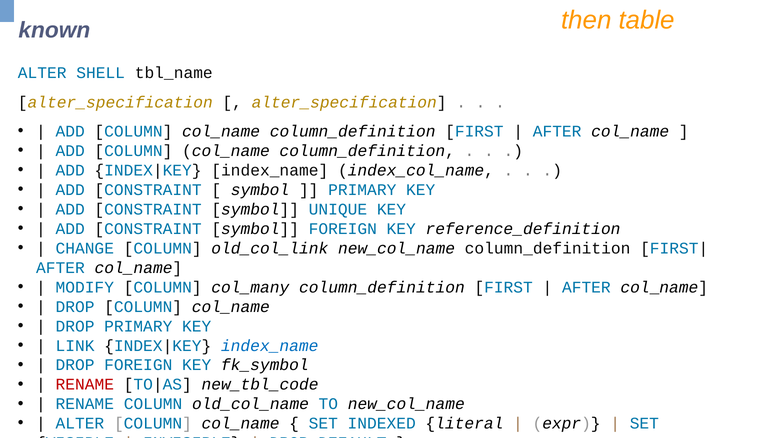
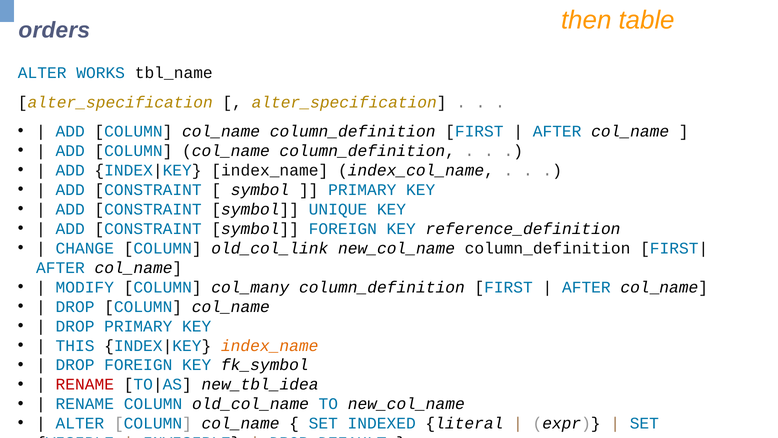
known: known -> orders (54, 30)
SHELL: SHELL -> WORKS (101, 73)
LINK: LINK -> THIS (75, 345)
index_name colour: blue -> orange (270, 345)
new_tbl_code: new_tbl_code -> new_tbl_idea (260, 384)
